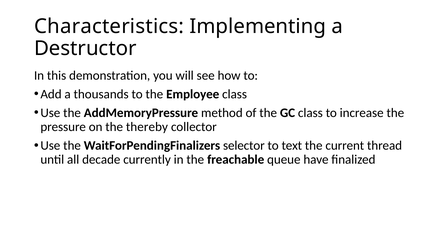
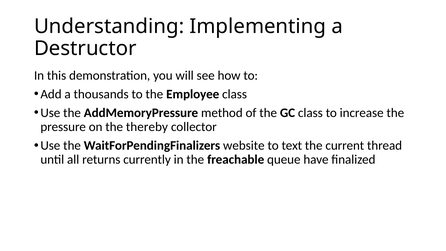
Characteristics: Characteristics -> Understanding (109, 26)
selector: selector -> website (244, 146)
decade: decade -> returns (101, 160)
